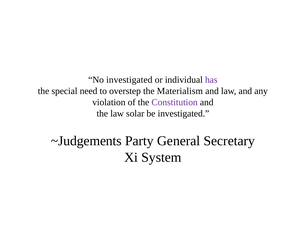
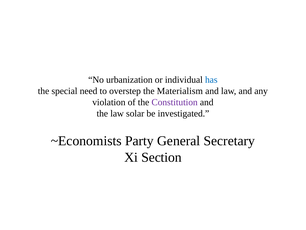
No investigated: investigated -> urbanization (129, 80)
has colour: purple -> blue (211, 80)
~Judgements: ~Judgements -> ~Economists (86, 141)
System: System -> Section (161, 157)
